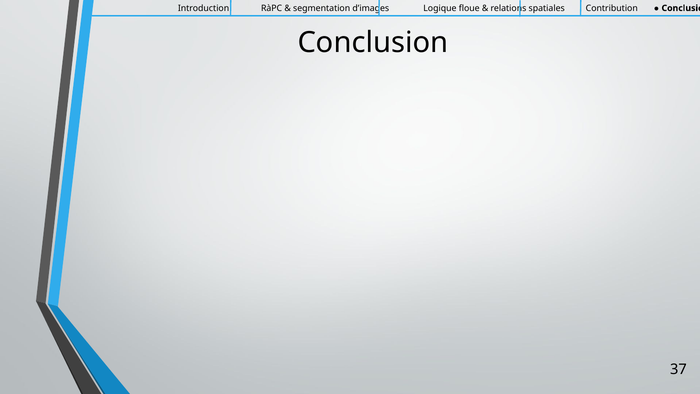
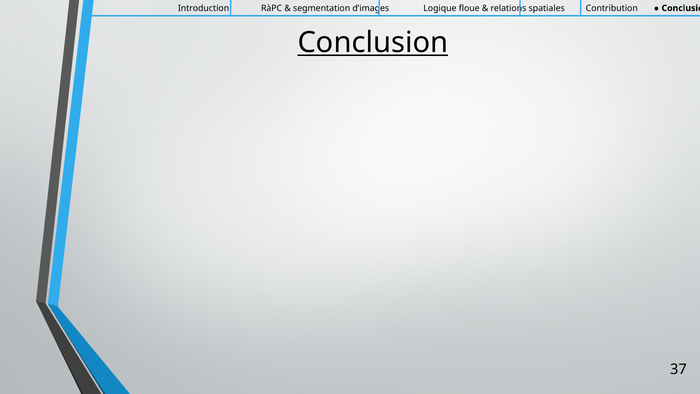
Conclusion underline: none -> present (373, 43)
